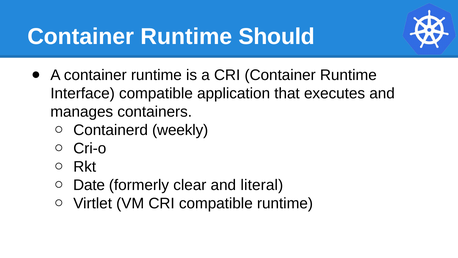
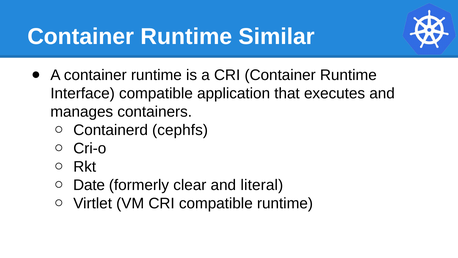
Should: Should -> Similar (277, 37)
weekly: weekly -> cephfs (180, 130)
